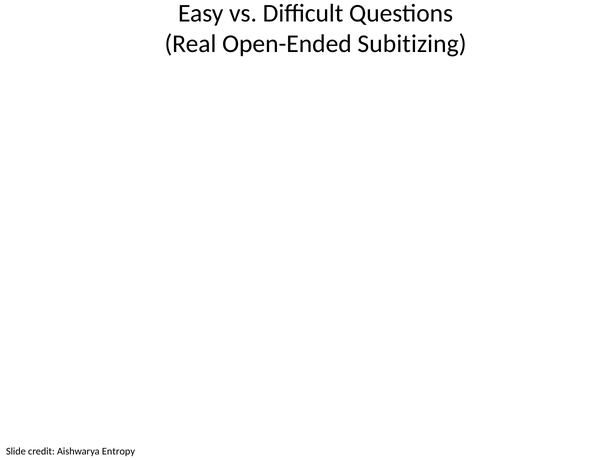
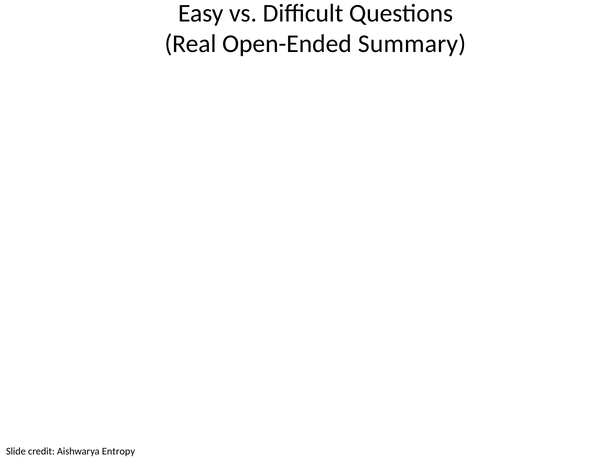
Subitizing: Subitizing -> Summary (412, 44)
